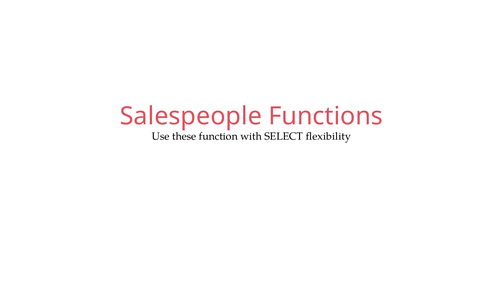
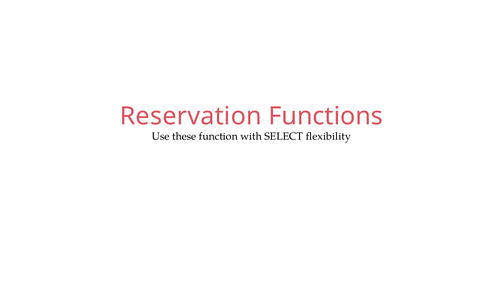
Salespeople: Salespeople -> Reservation (191, 116)
